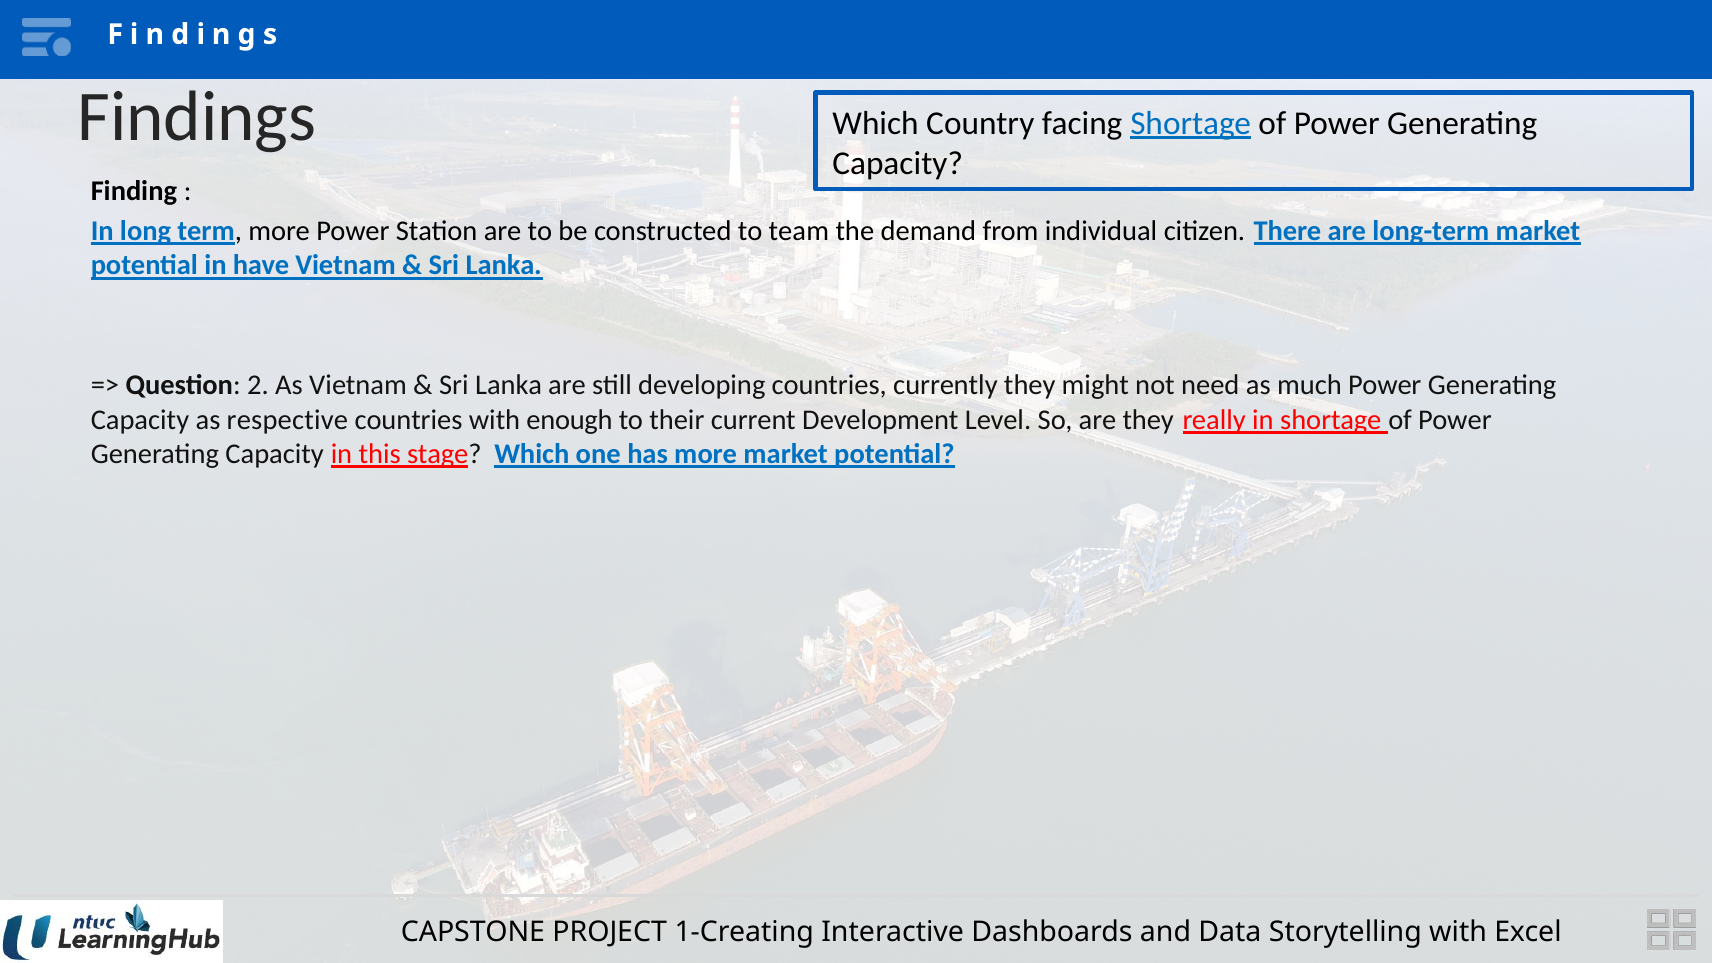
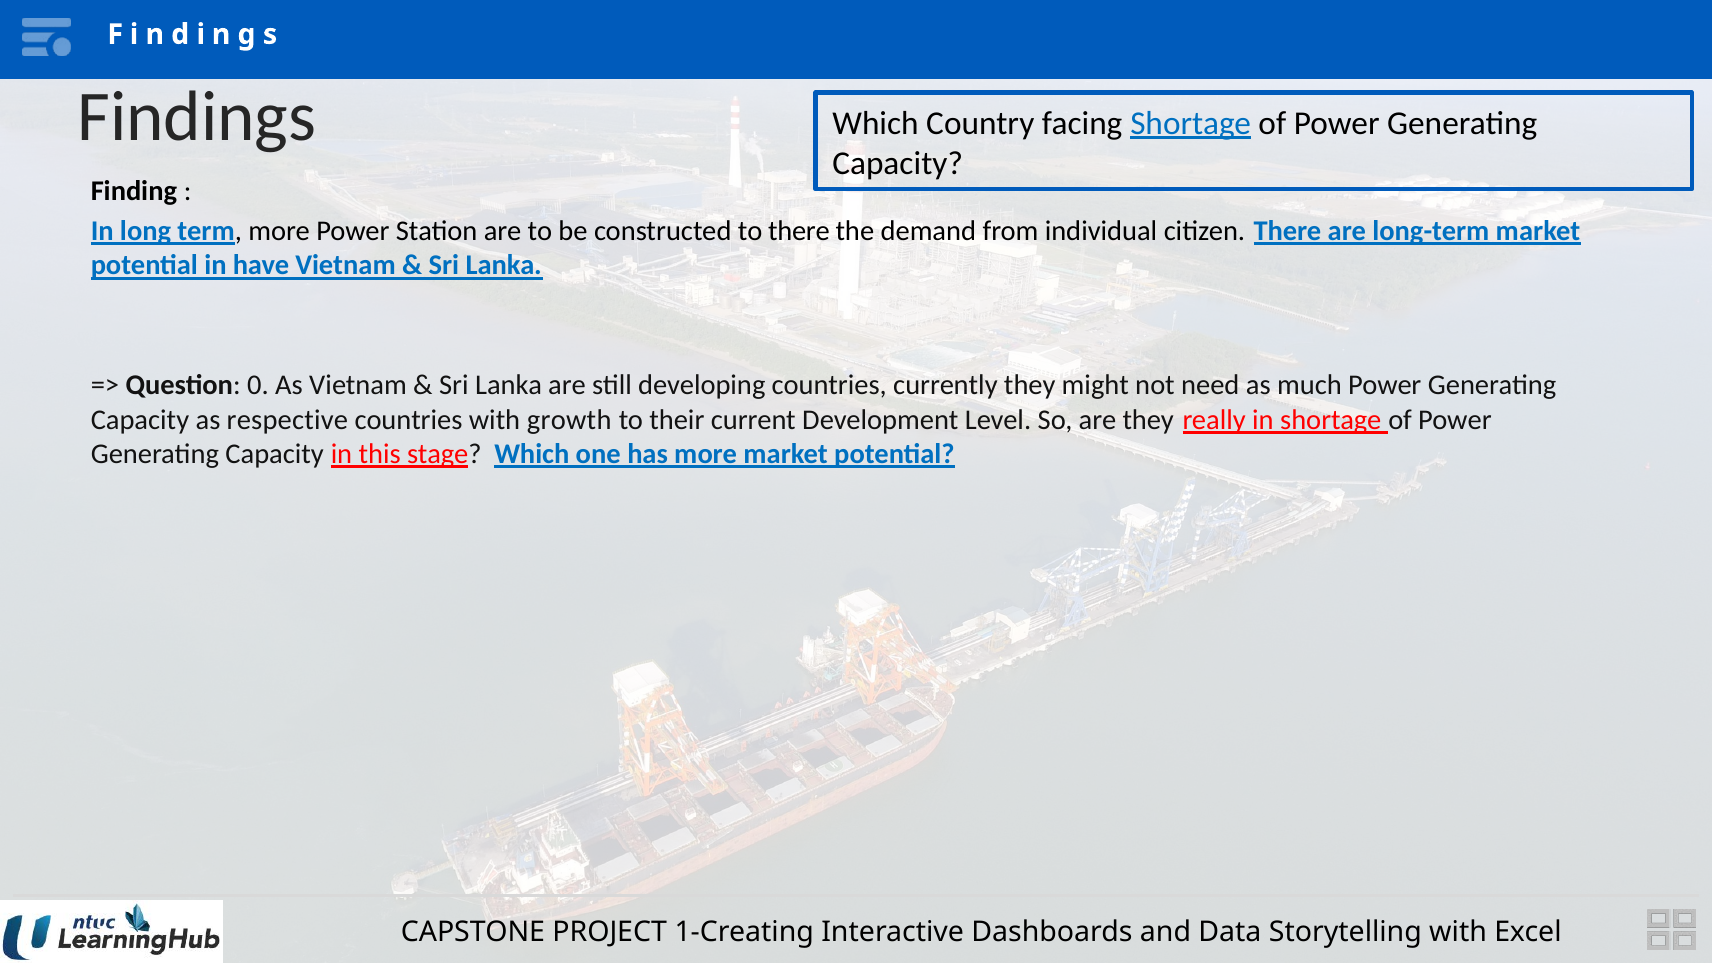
to team: team -> there (799, 231)
2: 2 -> 0 (258, 385)
enough: enough -> growth (569, 420)
